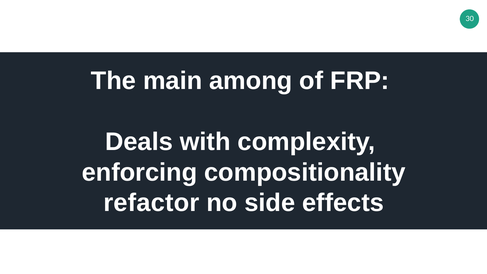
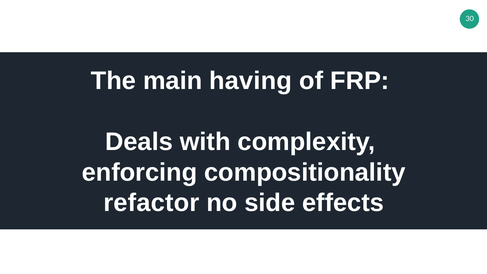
among: among -> having (251, 81)
